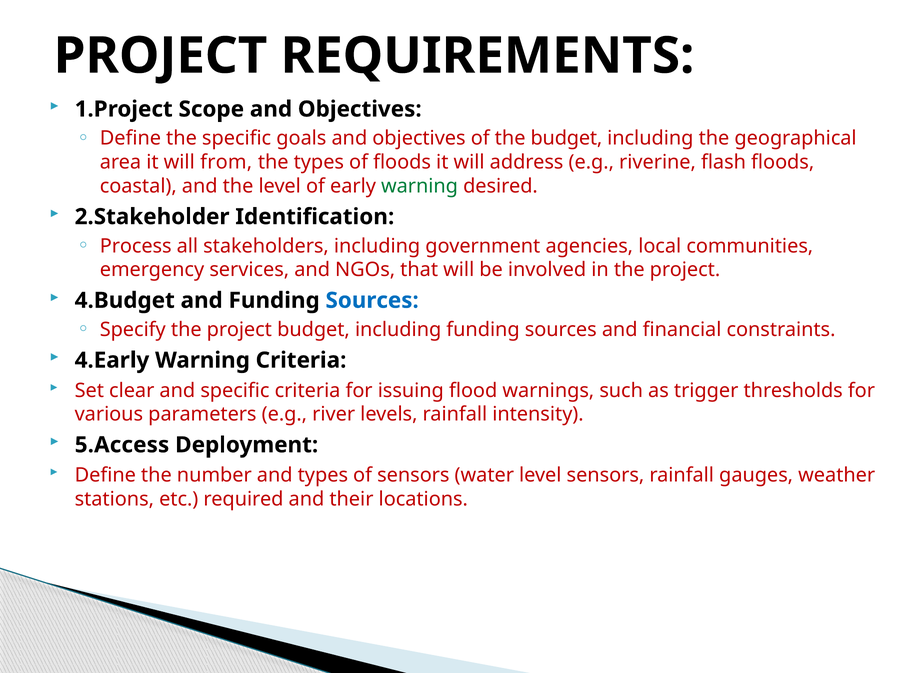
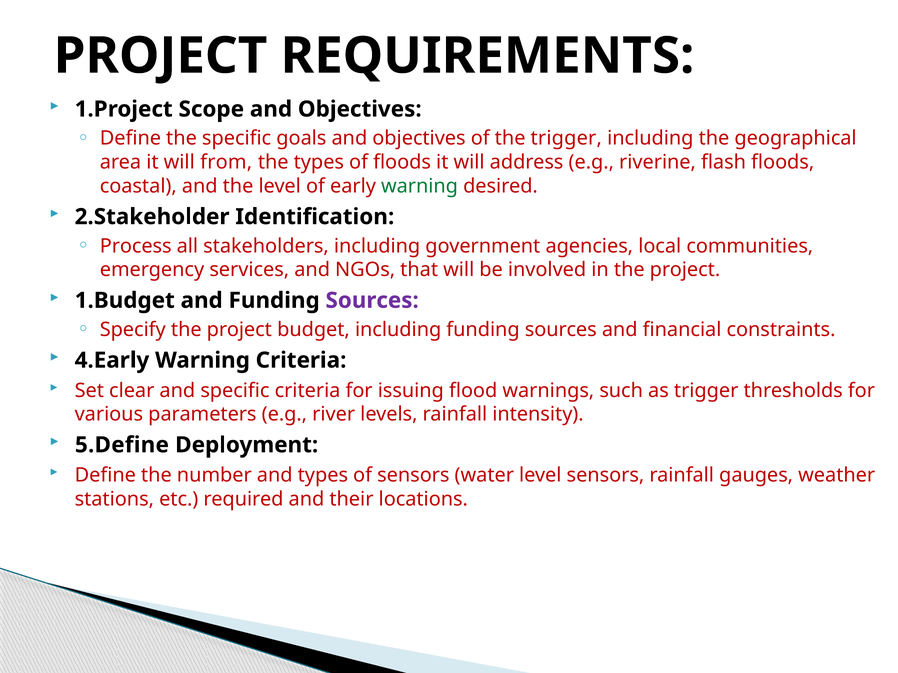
the budget: budget -> trigger (566, 139)
4.Budget: 4.Budget -> 1.Budget (125, 301)
Sources colour: blue -> purple (372, 301)
5.Access: 5.Access -> 5.Define (122, 445)
